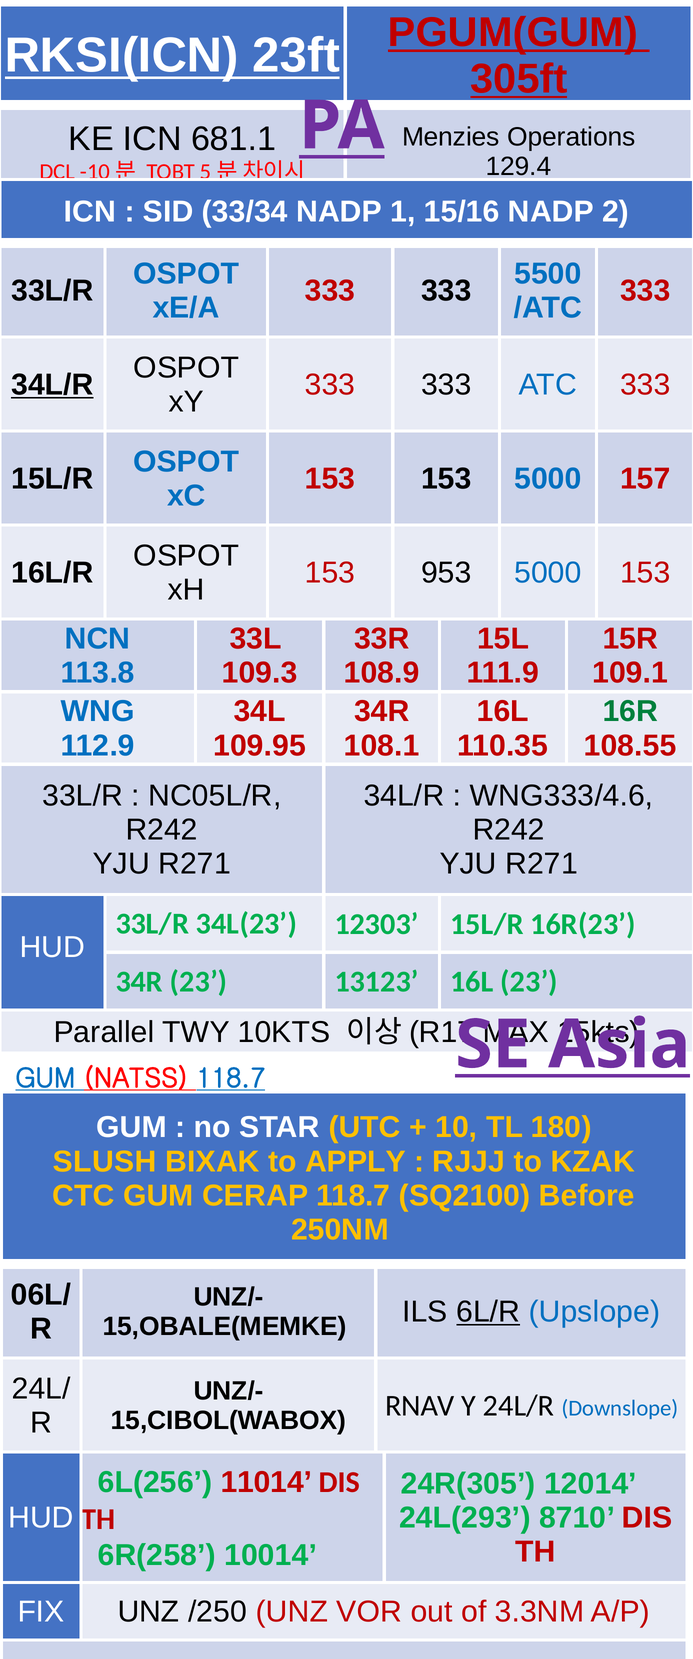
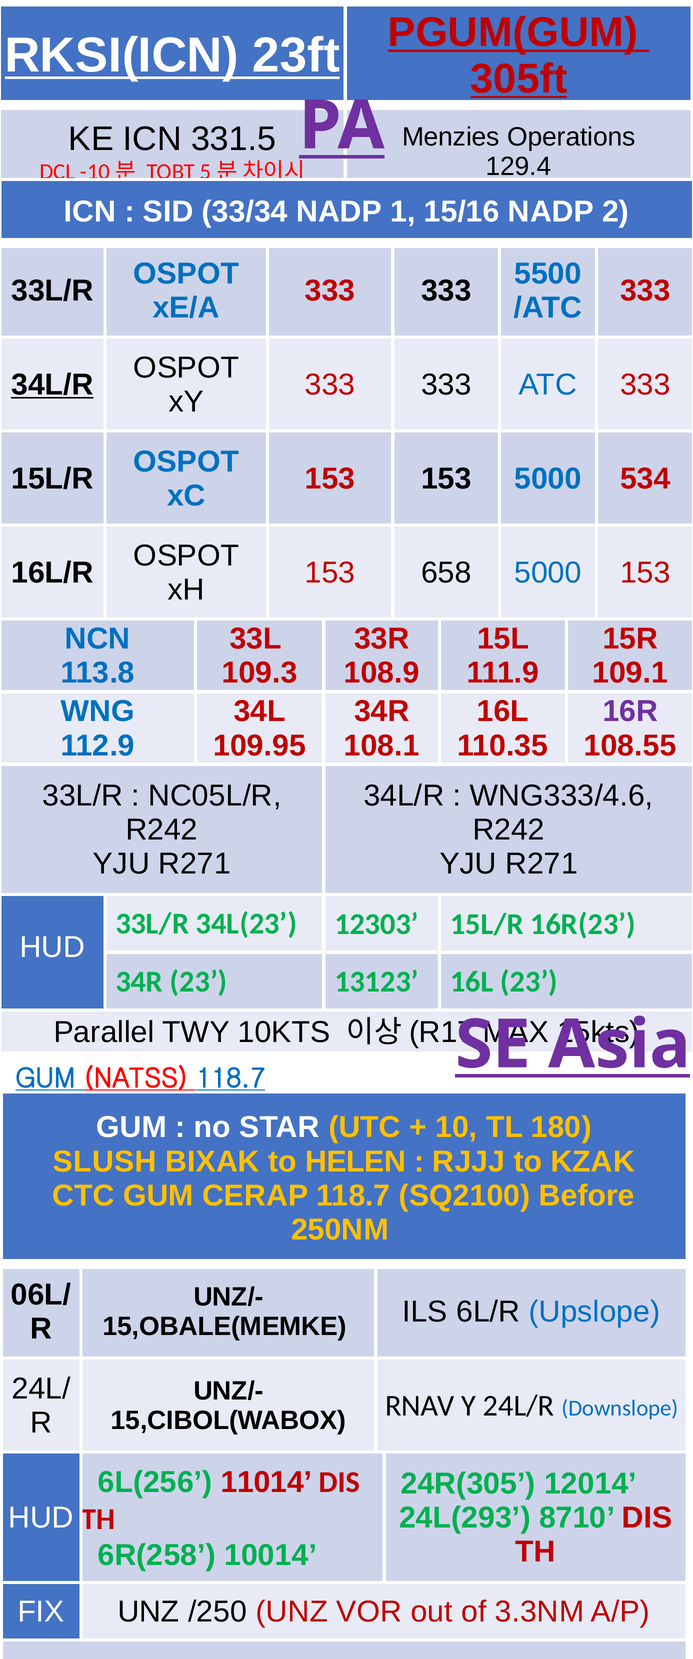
681.1: 681.1 -> 331.5 (234, 139)
157: 157 -> 534 (645, 478)
953: 953 -> 658 (446, 572)
16R colour: green -> purple (630, 711)
APPLY: APPLY -> HELEN (356, 1161)
6L/R underline: present -> none (488, 1311)
